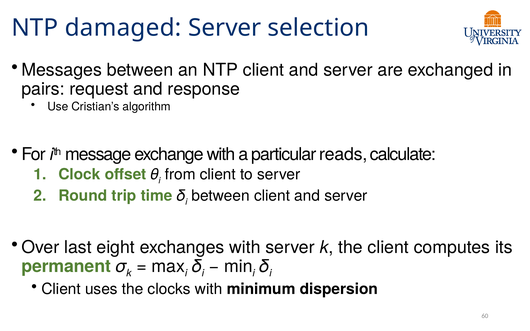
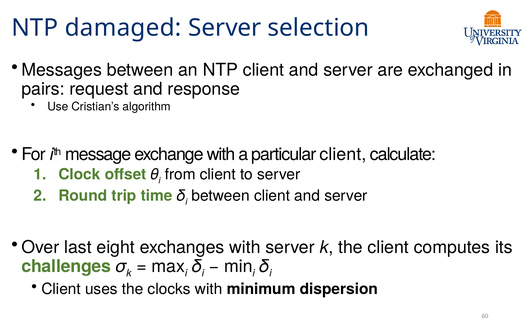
particular reads: reads -> client (343, 155)
permanent: permanent -> challenges (66, 267)
